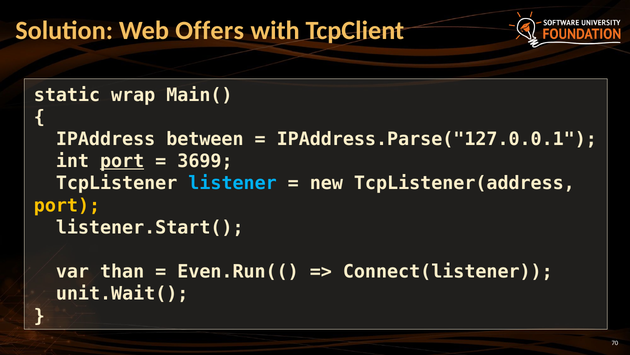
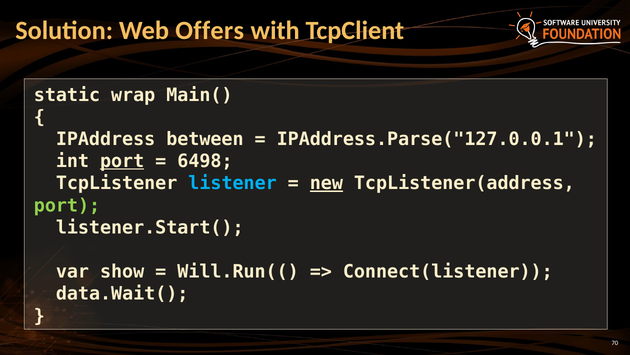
3699: 3699 -> 6498 (205, 161)
new underline: none -> present (326, 183)
port colour: yellow -> light green (67, 205)
than: than -> show (122, 271)
Even.Run((: Even.Run(( -> Will.Run(( (238, 271)
unit.Wait(: unit.Wait( -> data.Wait( (122, 293)
